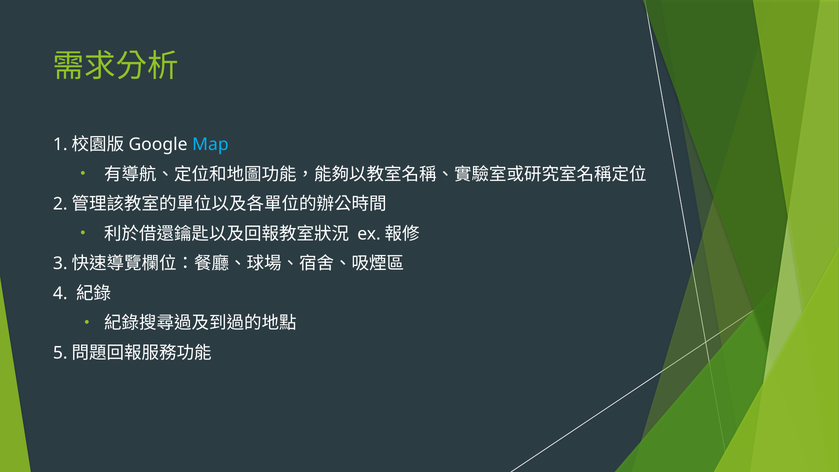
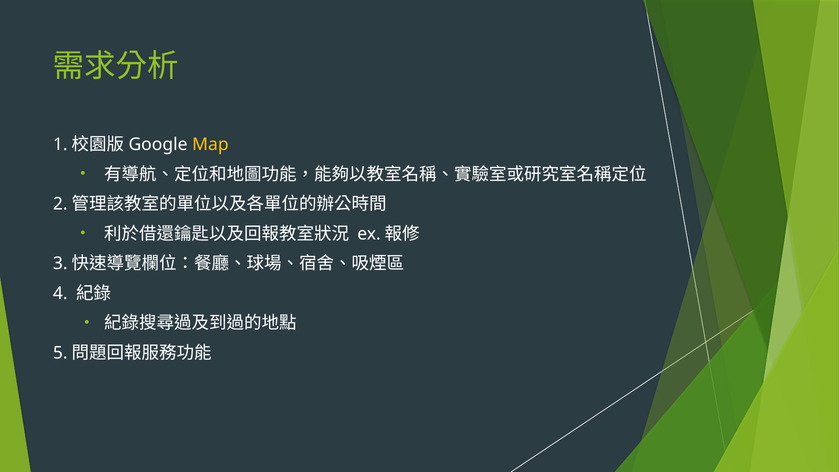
Map colour: light blue -> yellow (210, 145)
